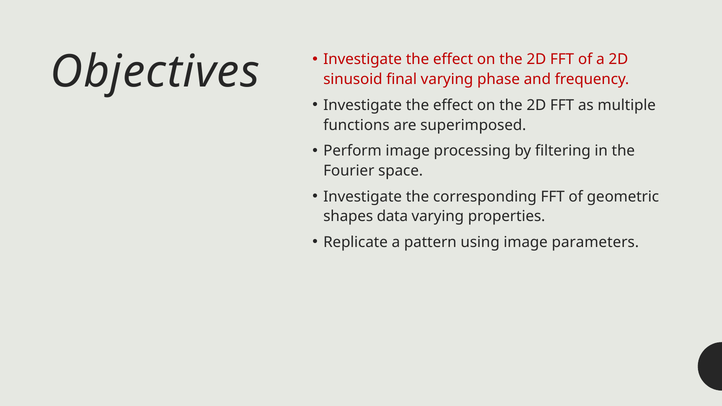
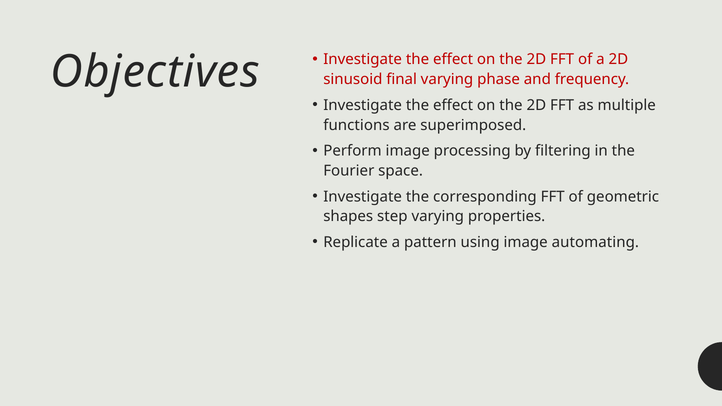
data: data -> step (392, 216)
parameters: parameters -> automating (595, 242)
